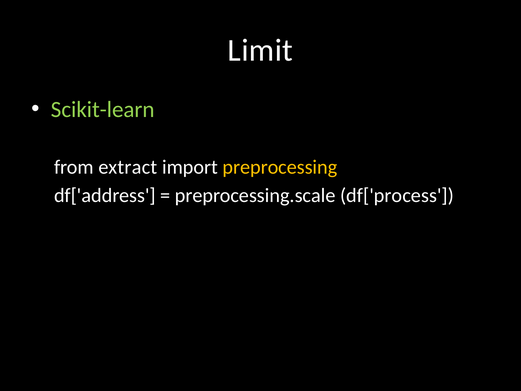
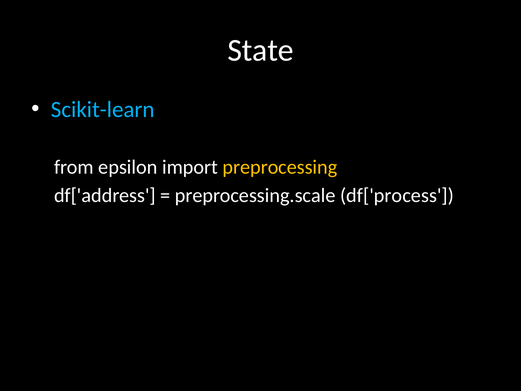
Limit: Limit -> State (261, 50)
Scikit-learn colour: light green -> light blue (103, 109)
extract: extract -> epsilon (128, 167)
